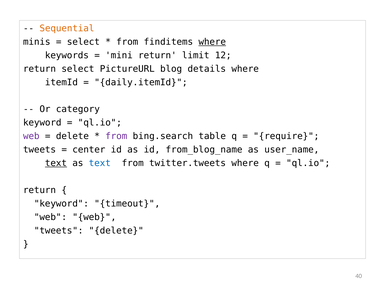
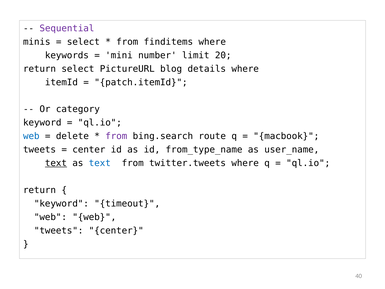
Sequential colour: orange -> purple (67, 28)
where underline: present -> none (212, 42)
mini return: return -> number (157, 55)
12: 12 -> 20 (223, 55)
daily.itemId: daily.itemId -> patch.itemId (141, 82)
web colour: purple -> blue (31, 136)
table: table -> route (212, 136)
require: require -> macbook (286, 136)
from_blog_name: from_blog_name -> from_type_name (204, 150)
tweets delete: delete -> center (116, 230)
